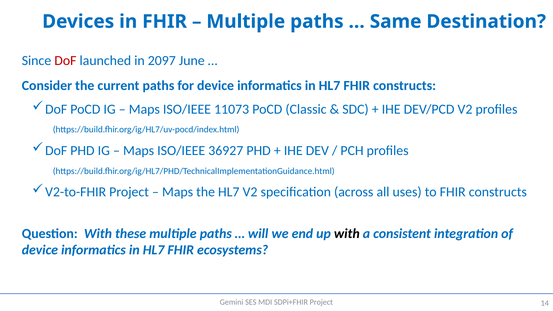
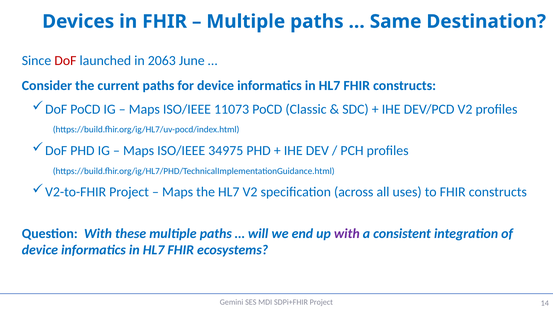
2097: 2097 -> 2063 (162, 61)
36927: 36927 -> 34975 (226, 151)
with colour: black -> purple (347, 234)
